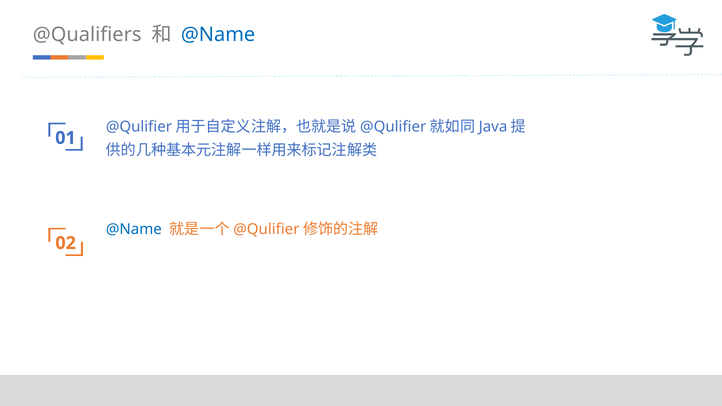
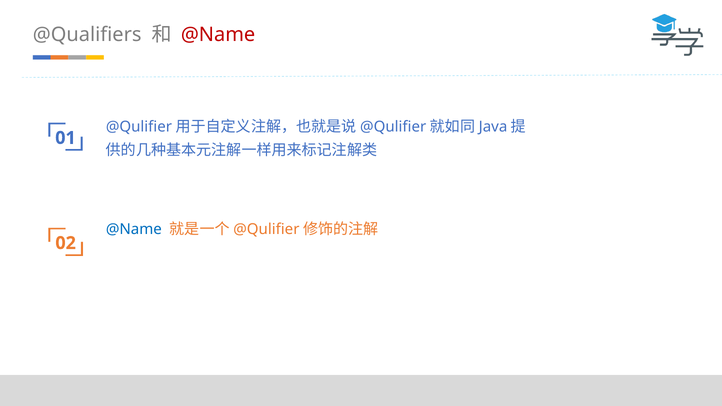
@Name colour: blue -> red (218, 35)
